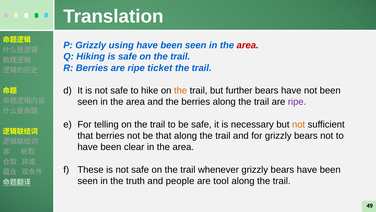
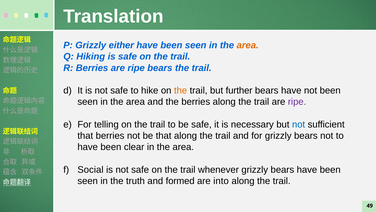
using: using -> either (121, 45)
area colour: red -> orange (248, 45)
ripe ticket: ticket -> bears (160, 68)
not colour: orange -> blue (299, 124)
These: These -> Social (90, 169)
people: people -> formed (180, 181)
tool: tool -> into (221, 181)
